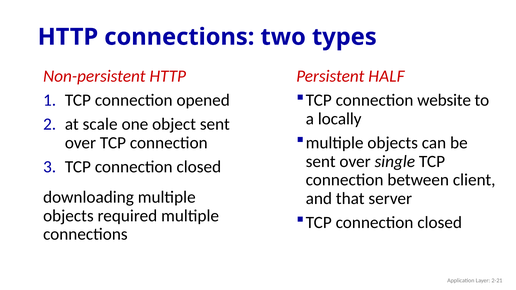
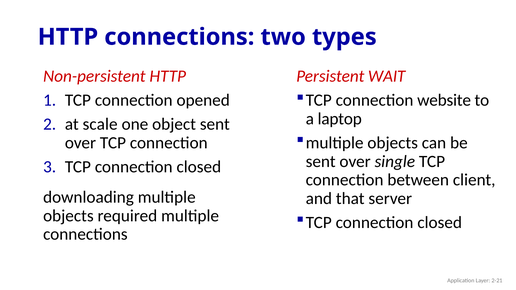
HALF: HALF -> WAIT (387, 76)
locally: locally -> laptop (340, 119)
